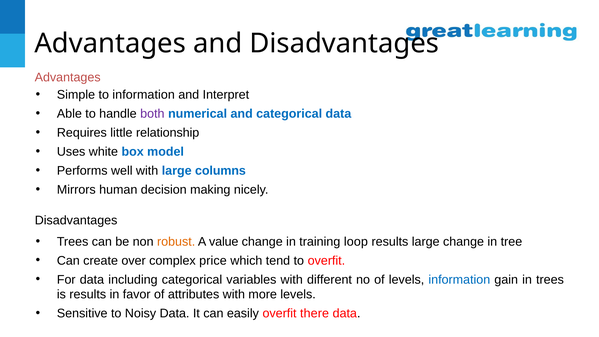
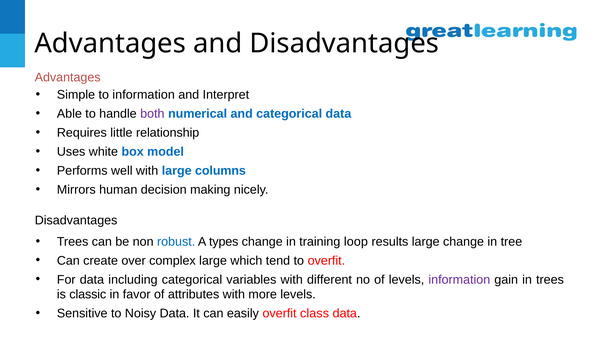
robust colour: orange -> blue (176, 242)
value: value -> types (224, 242)
complex price: price -> large (213, 261)
information colour: blue -> purple (459, 280)
is results: results -> classic (88, 294)
there: there -> class (315, 313)
